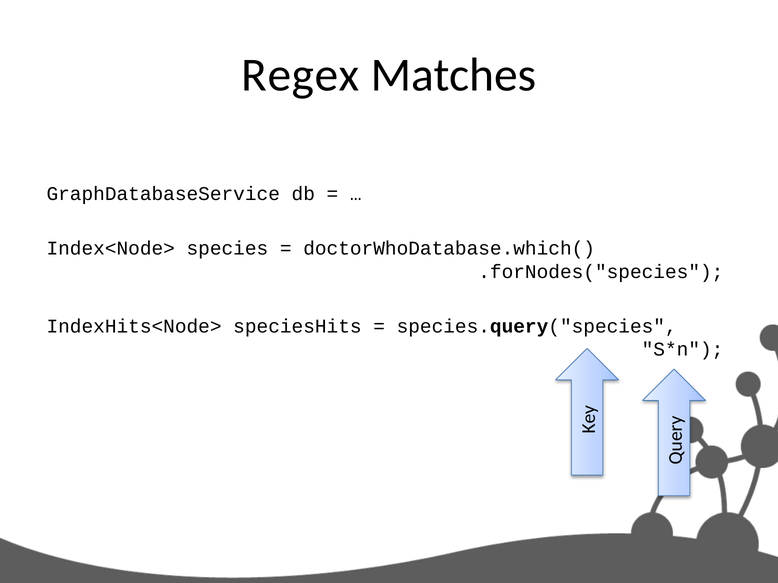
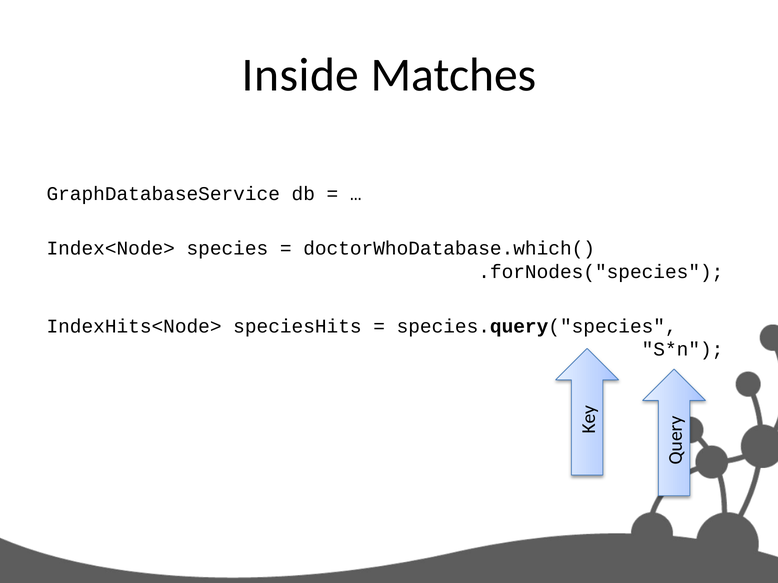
Regex: Regex -> Inside (300, 75)
